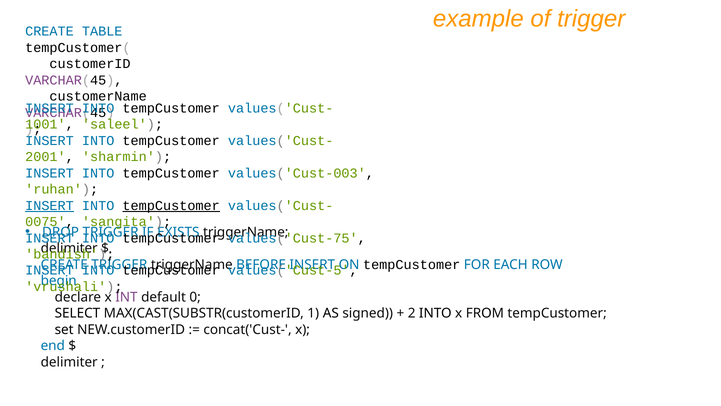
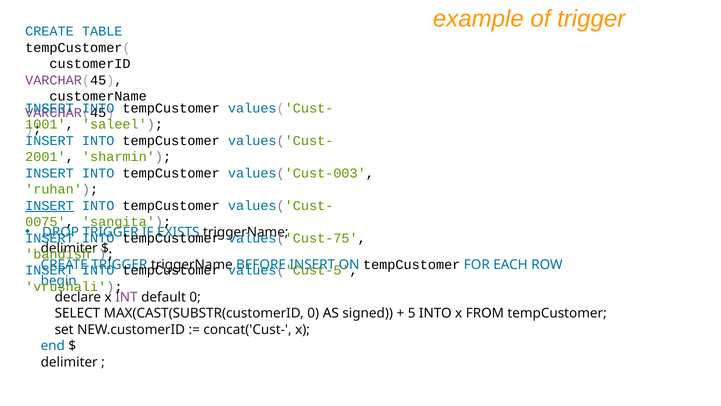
tempCustomer underline: present -> none (171, 205)
MAX(CAST(SUBSTR(customerID 1: 1 -> 0 (313, 313)
2: 2 -> 5 (412, 313)
